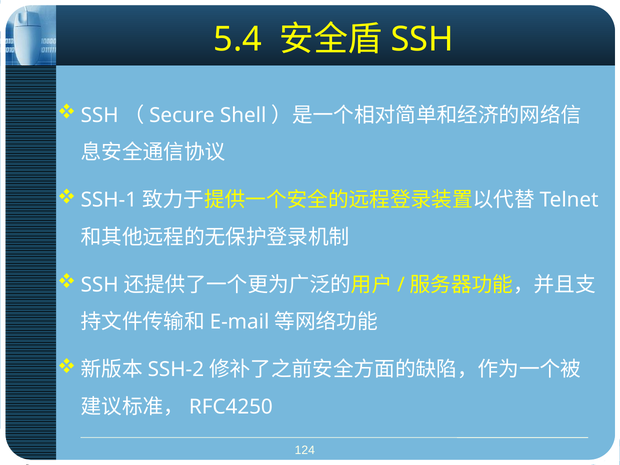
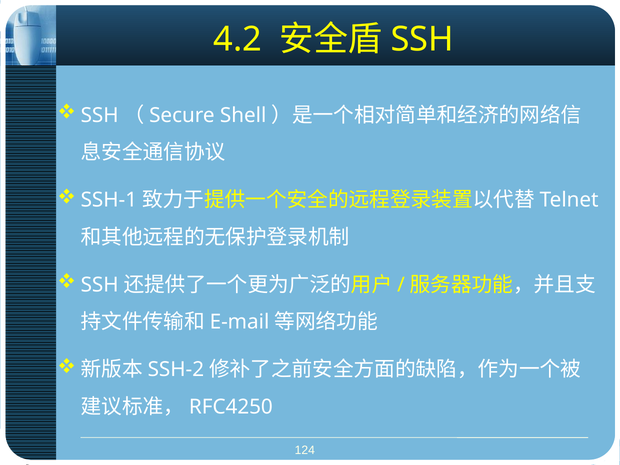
5.4: 5.4 -> 4.2 (238, 39)
